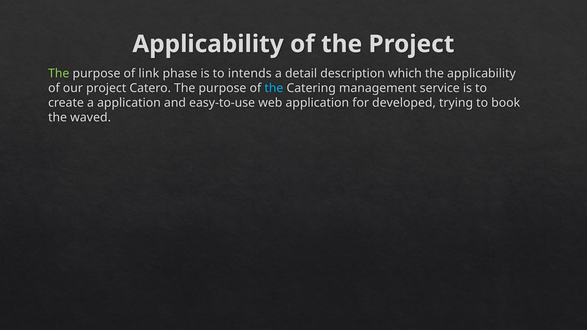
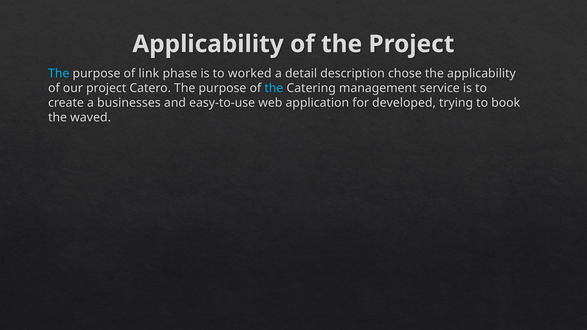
The colour: light green -> light blue (59, 74)
intends: intends -> worked (250, 74)
which: which -> chose (405, 74)
a application: application -> businesses (129, 103)
